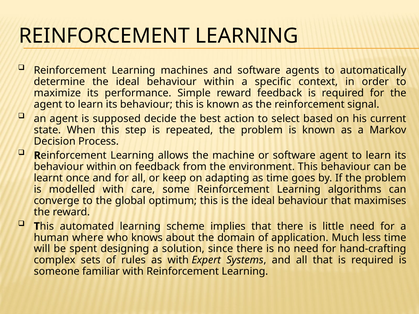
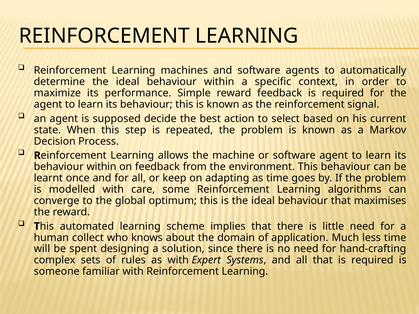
where: where -> collect (88, 238)
